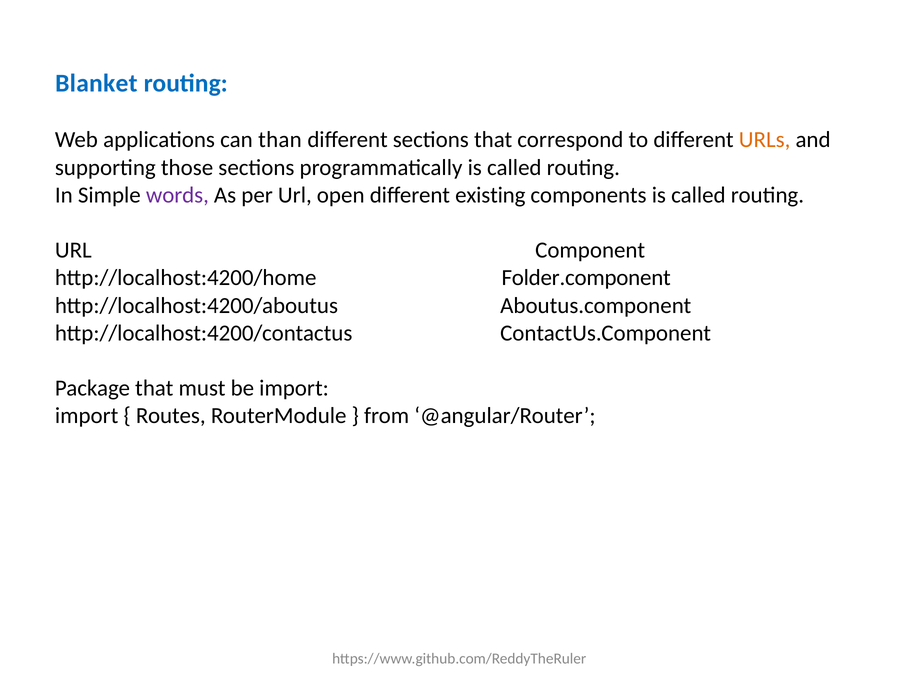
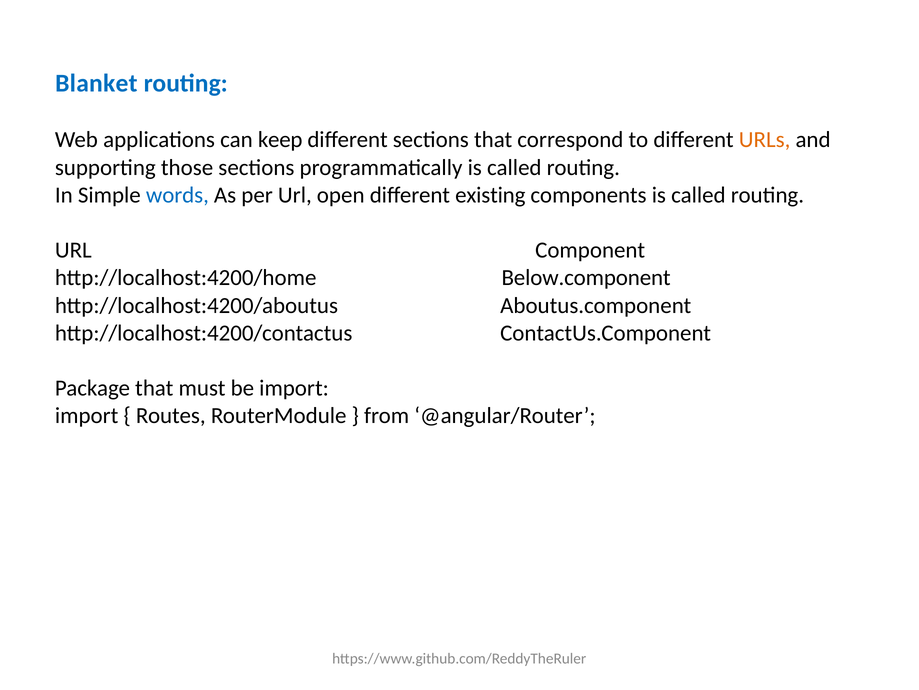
than: than -> keep (280, 140)
words colour: purple -> blue (177, 195)
Folder.component: Folder.component -> Below.component (586, 278)
